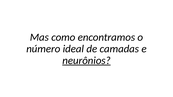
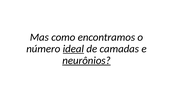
ideal underline: none -> present (73, 49)
